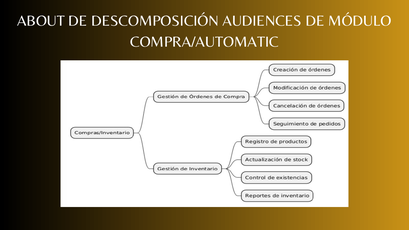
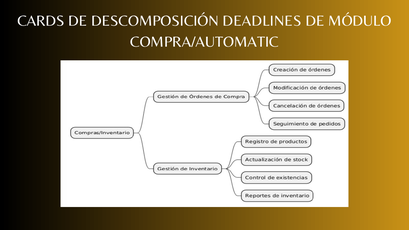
ABOUT: ABOUT -> CARDS (41, 21)
AUDIENCES: AUDIENCES -> DEADLINES (262, 21)
